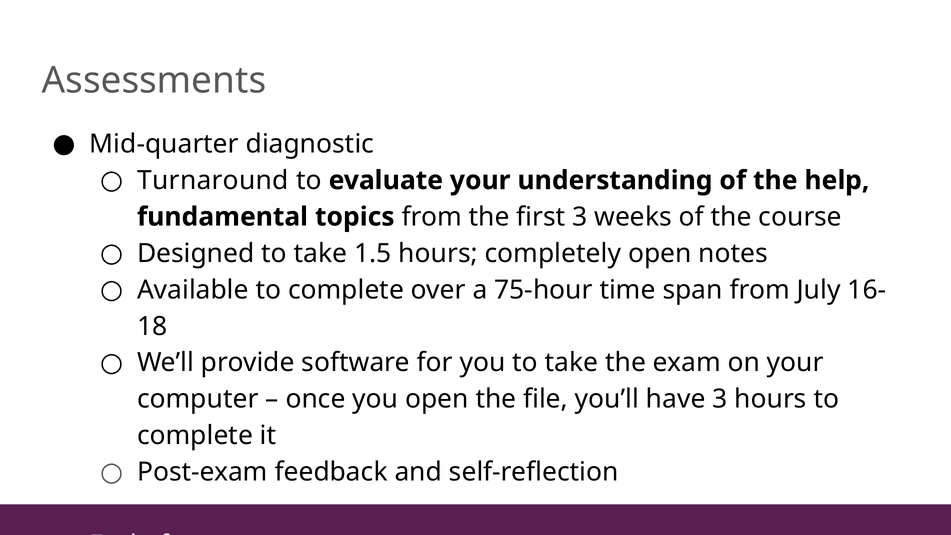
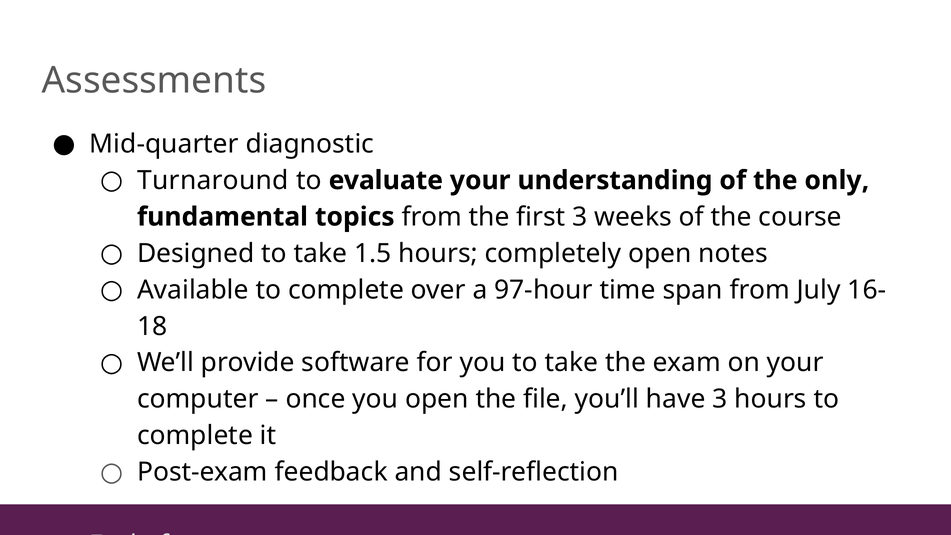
help: help -> only (837, 180)
75-hour: 75-hour -> 97-hour (543, 290)
